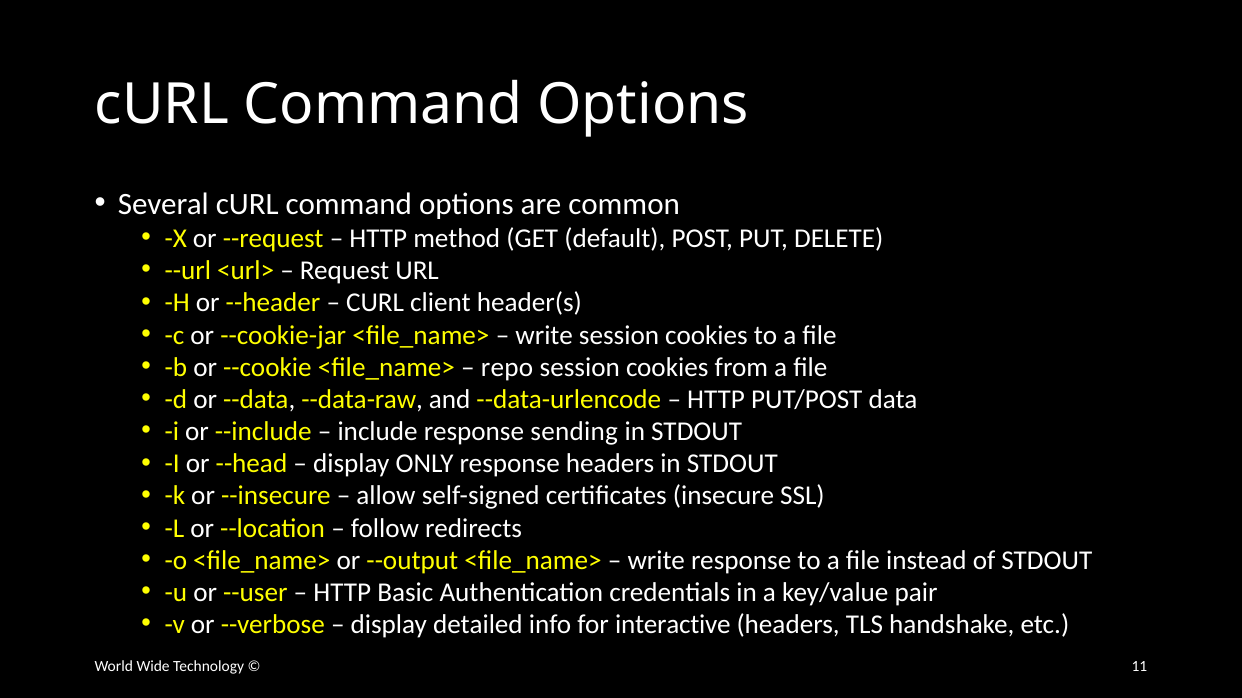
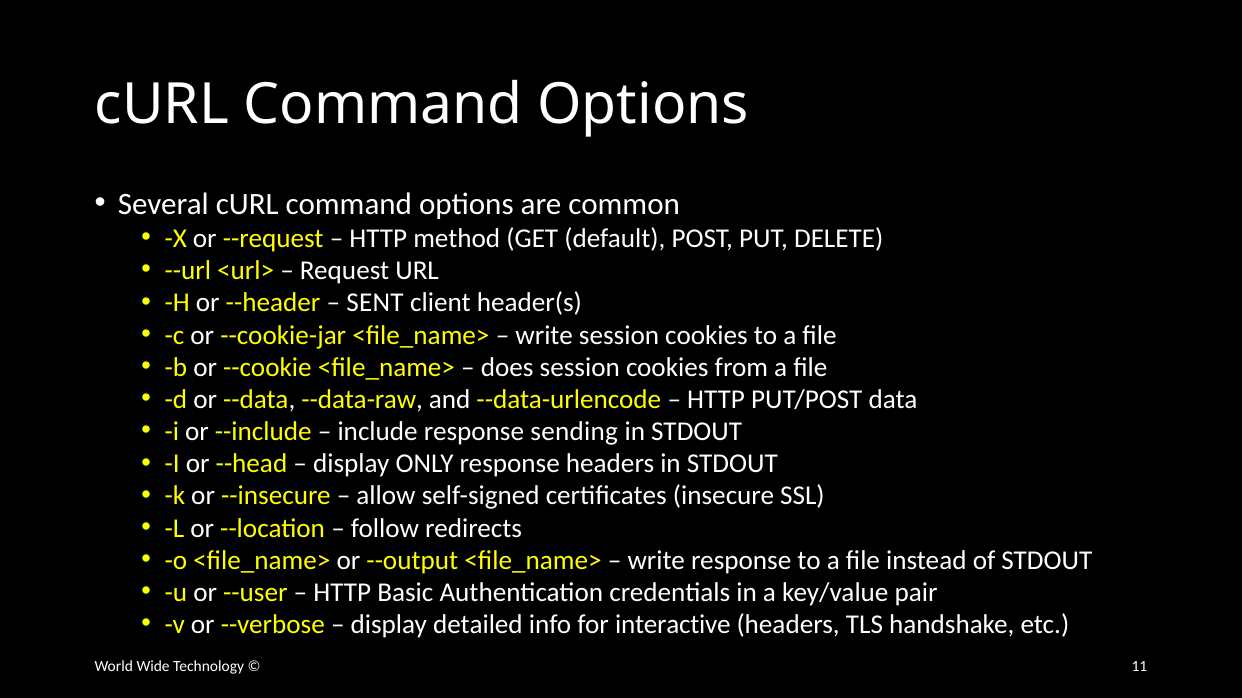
CURL: CURL -> SENT (375, 303)
repo: repo -> does (507, 368)
